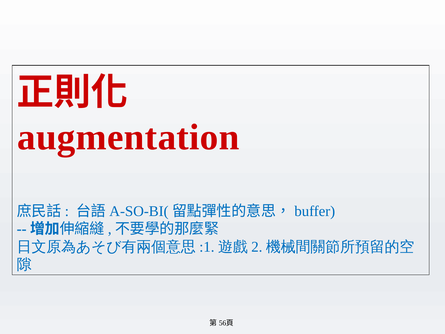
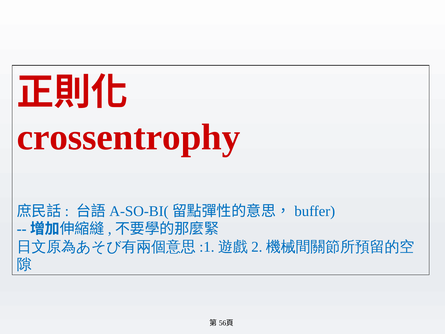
augmentation: augmentation -> crossentrophy (129, 137)
